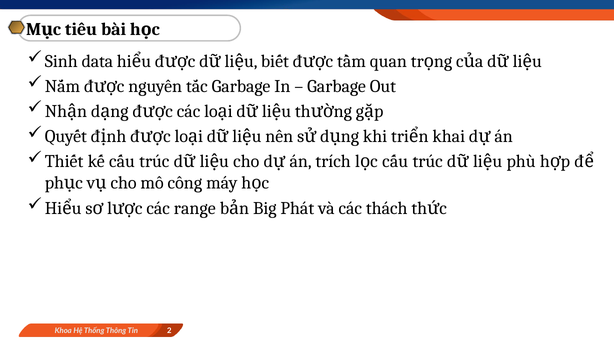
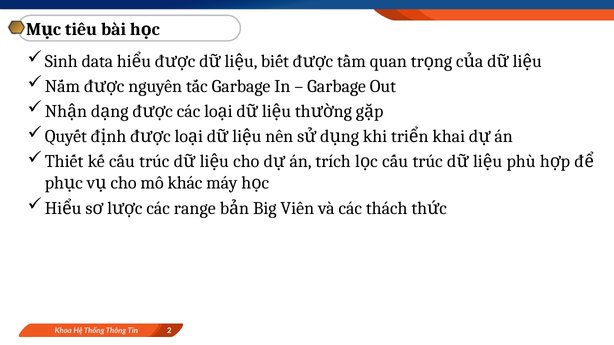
công: công -> khác (185, 183)
Phát: Phát -> Viên (297, 208)
